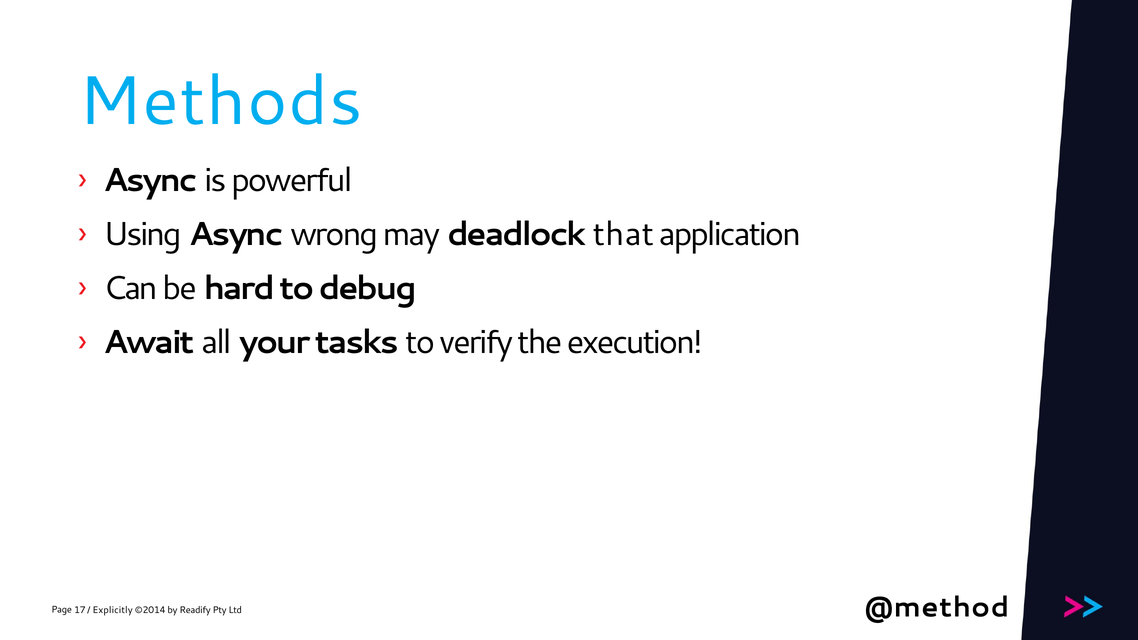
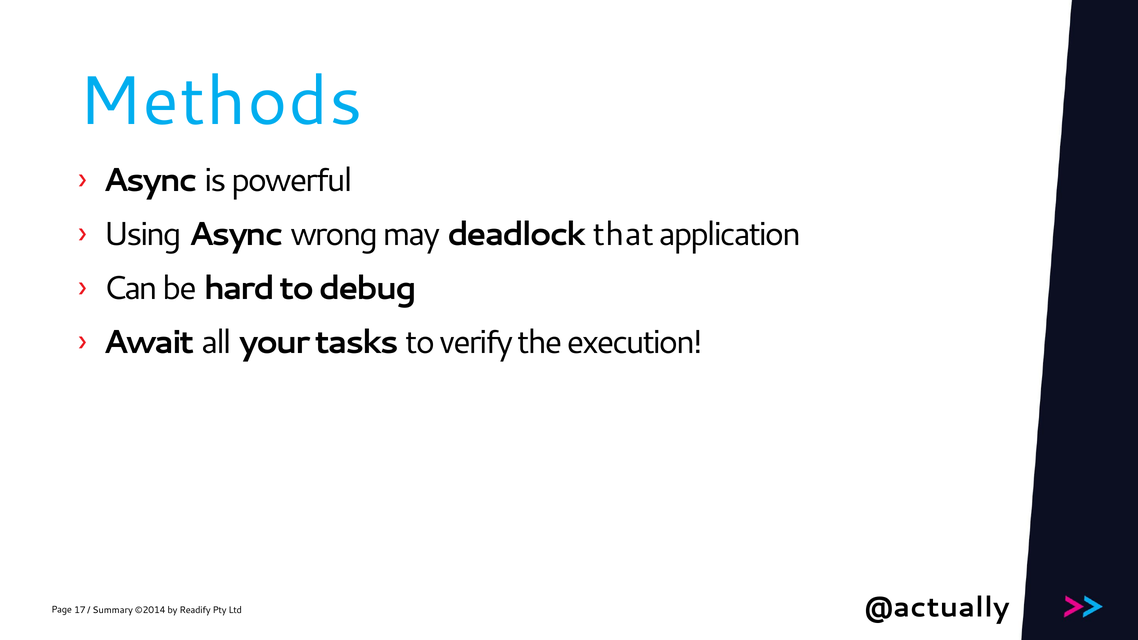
@method: @method -> @actually (937, 608)
Explicitly: Explicitly -> Summary (113, 610)
